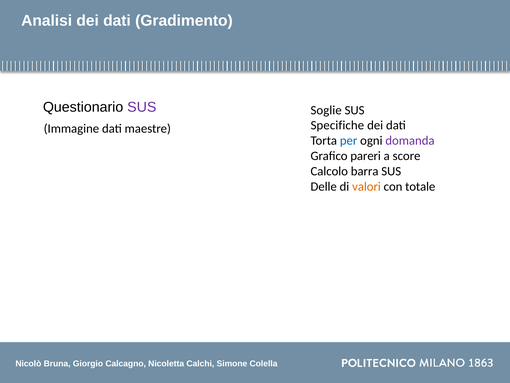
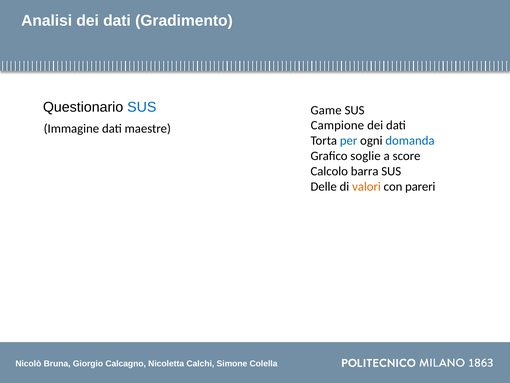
SUS colour: purple -> blue (142, 107)
Soglie: Soglie -> Game (326, 110)
Specifiche: Specifiche -> Campione (337, 125)
domanda colour: purple -> blue (410, 141)
pareri: pareri -> soglie (366, 156)
totale: totale -> pareri (420, 186)
